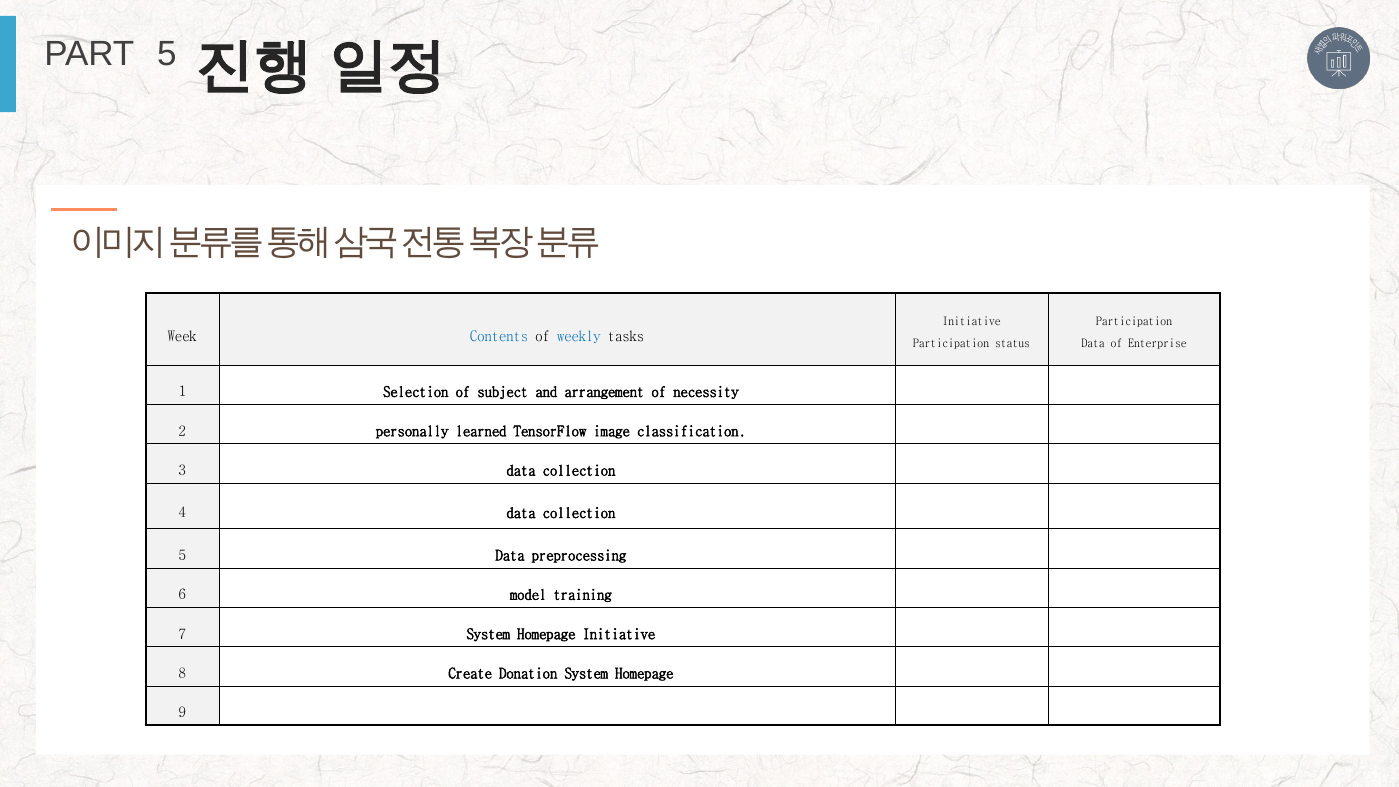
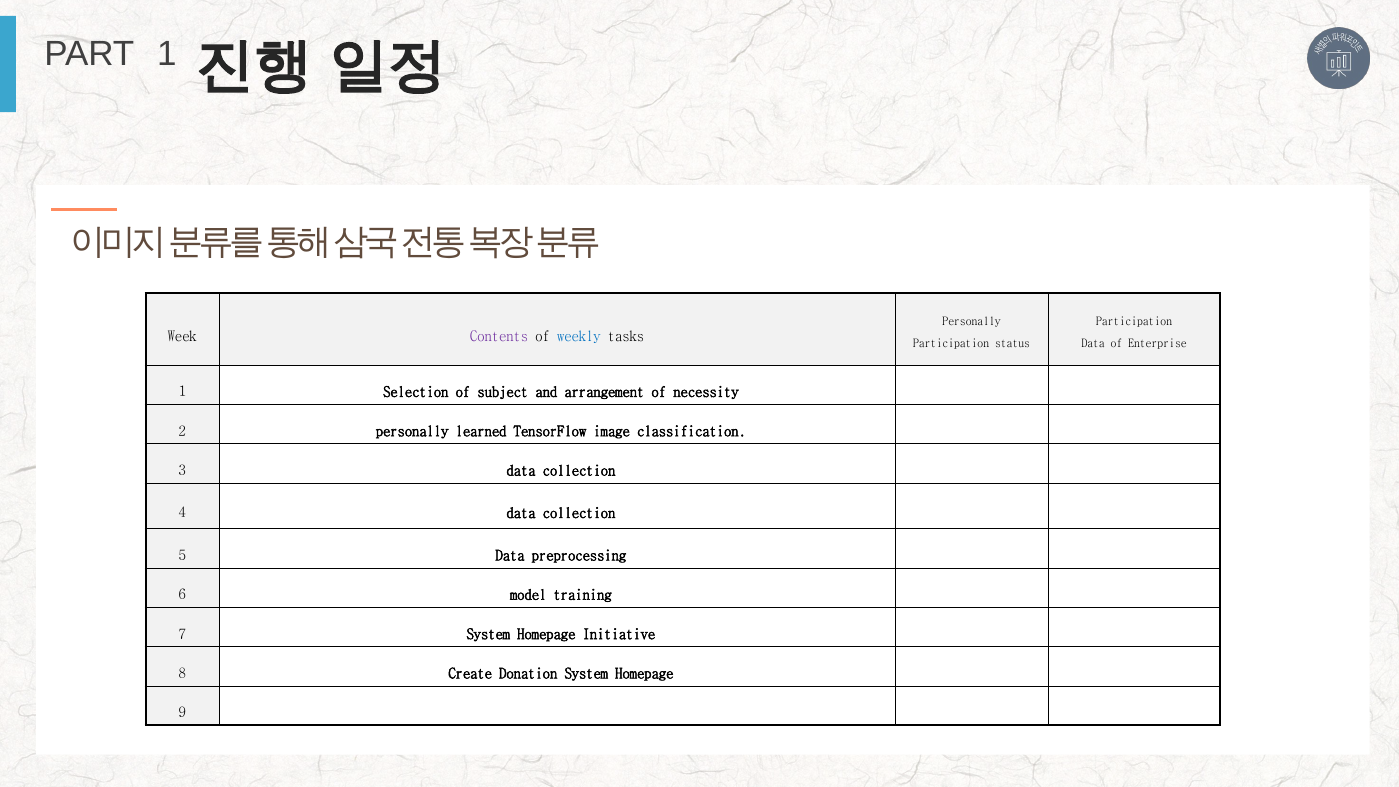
PART 5: 5 -> 1 (167, 54)
Initiative: Initiative -> Personally (972, 322)
Contents colour: blue -> purple (499, 337)
